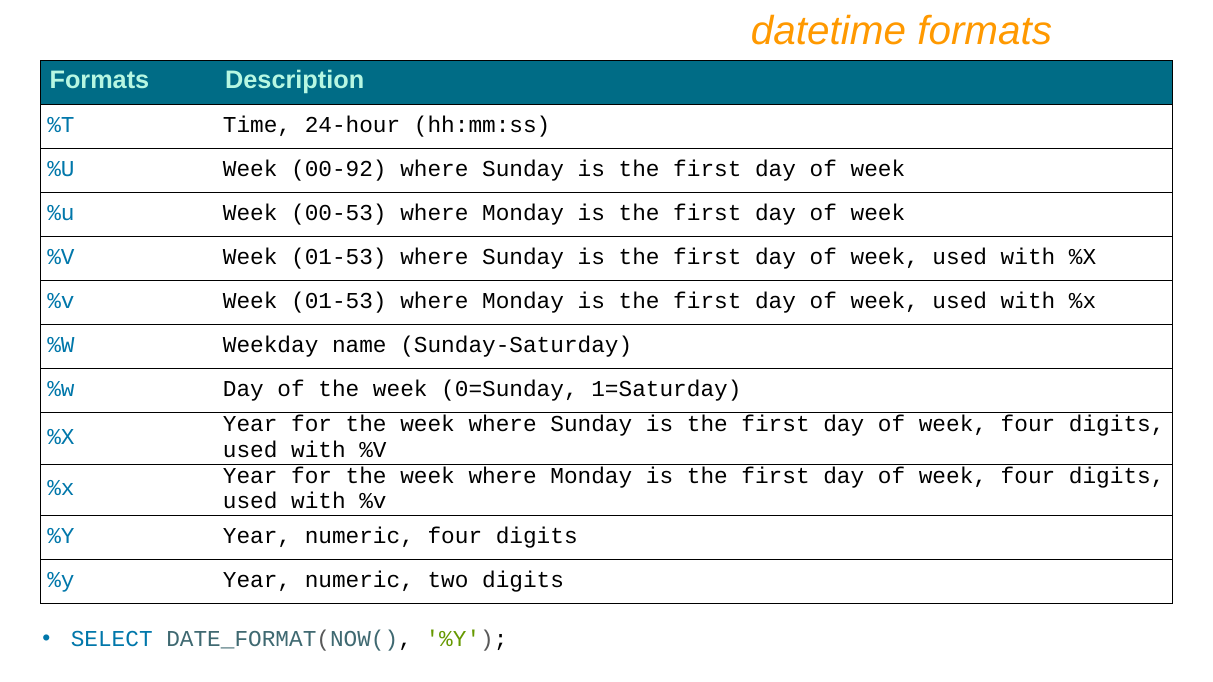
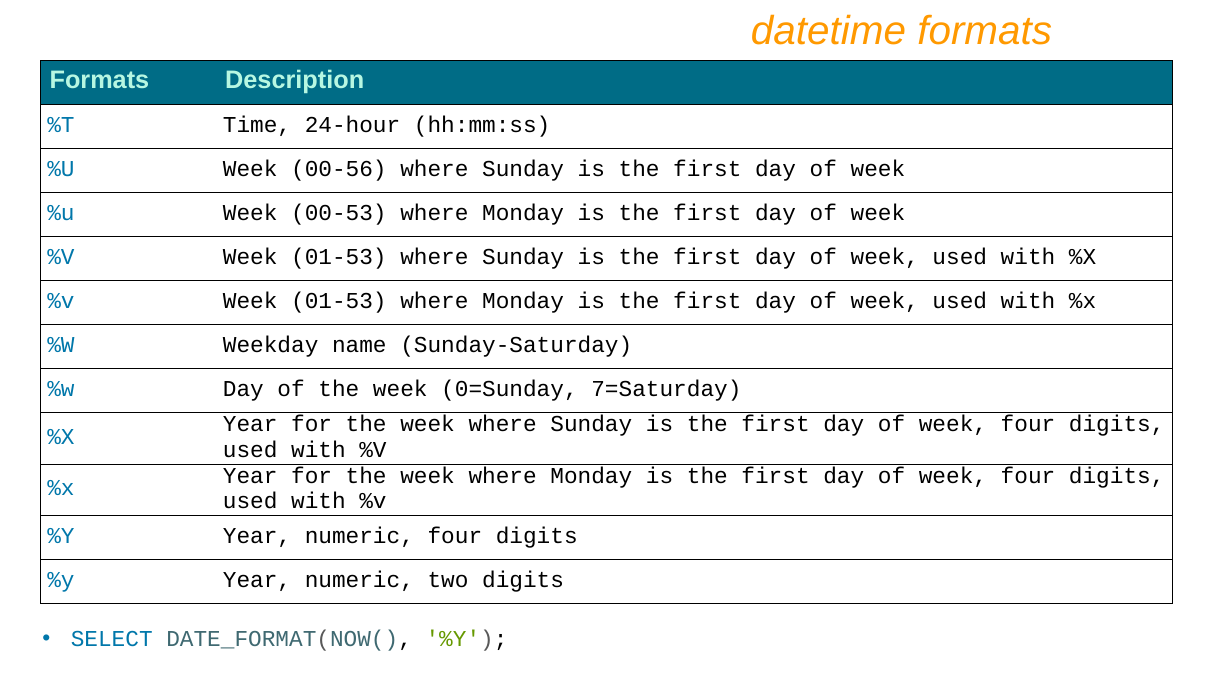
00-92: 00-92 -> 00-56 (339, 169)
1=Saturday: 1=Saturday -> 7=Saturday (666, 389)
